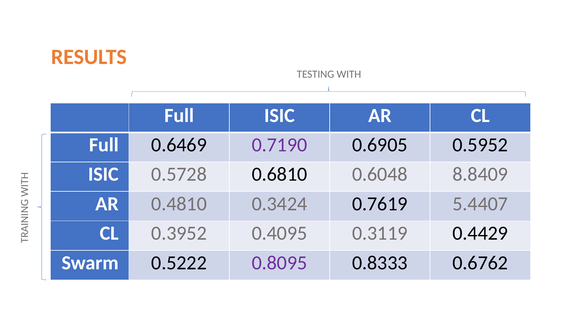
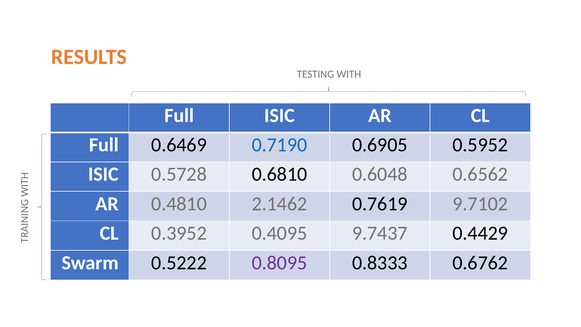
0.7190 colour: purple -> blue (279, 145)
8.8409: 8.8409 -> 0.6562 (480, 174)
0.3424: 0.3424 -> 2.1462 (279, 204)
5.4407: 5.4407 -> 9.7102 (480, 204)
0.3119: 0.3119 -> 9.7437 (380, 233)
